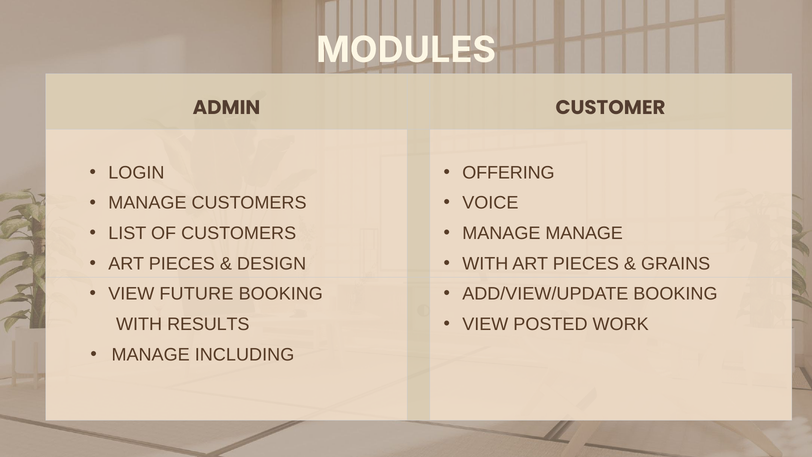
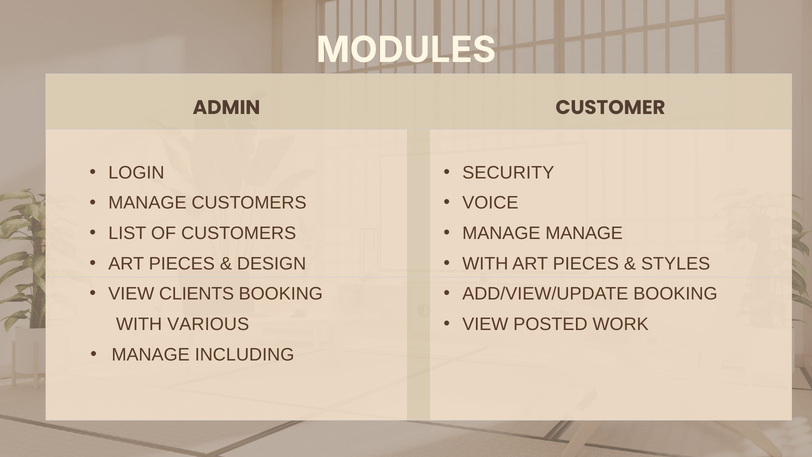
OFFERING: OFFERING -> SECURITY (508, 173)
GRAINS: GRAINS -> STYLES (676, 263)
FUTURE: FUTURE -> CLIENTS (197, 294)
RESULTS: RESULTS -> VARIOUS (208, 324)
